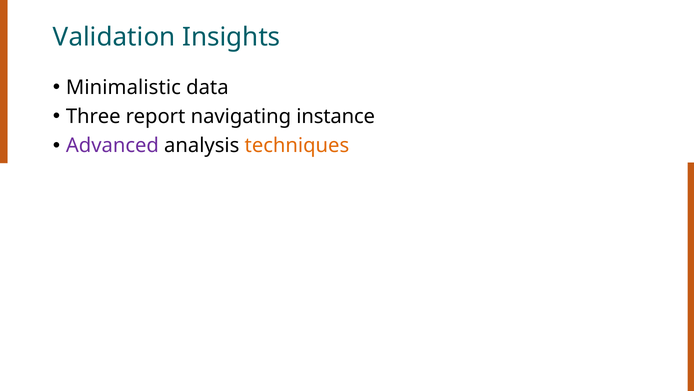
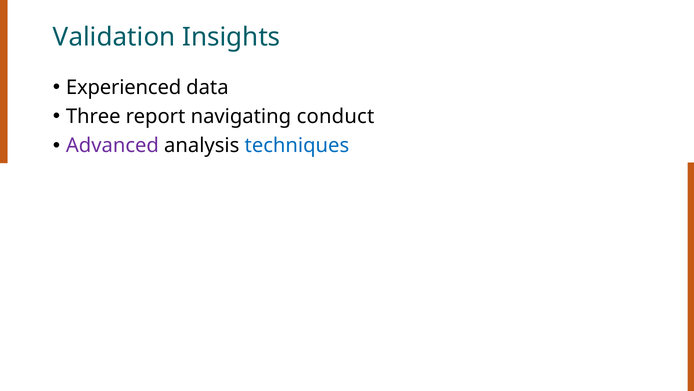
Minimalistic: Minimalistic -> Experienced (124, 87)
instance: instance -> conduct (335, 116)
techniques colour: orange -> blue (297, 145)
